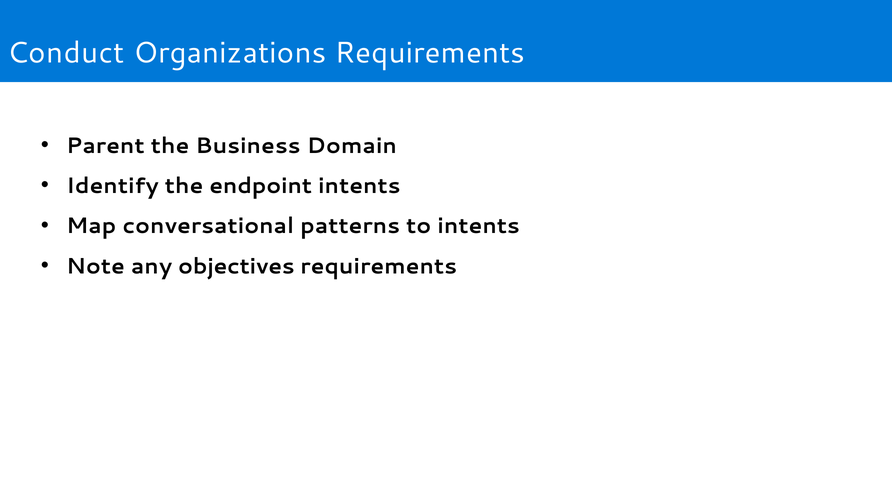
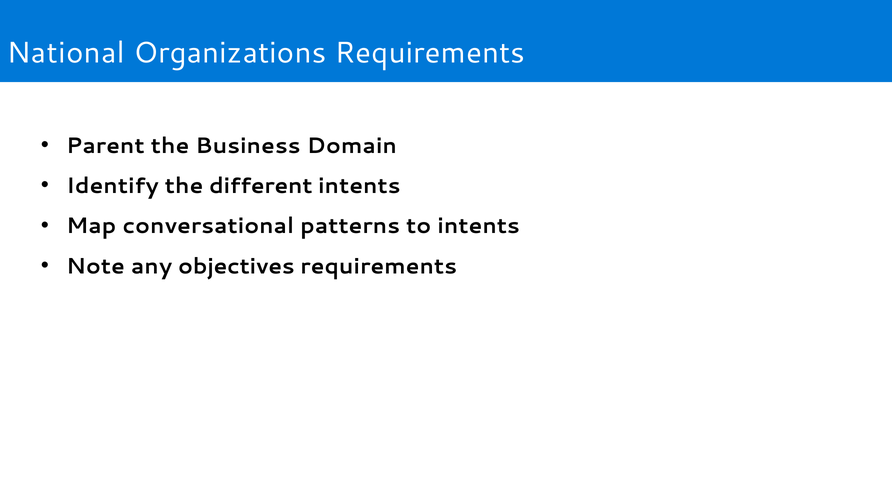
Conduct: Conduct -> National (66, 53)
endpoint: endpoint -> different (261, 186)
